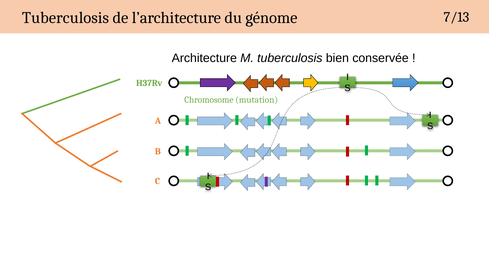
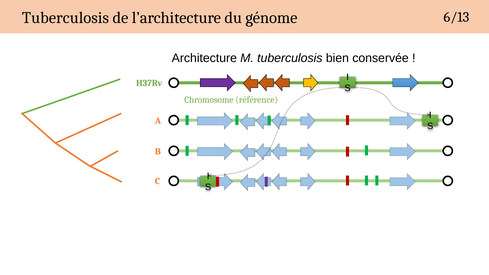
7/13: 7/13 -> 6/13 (456, 17)
mutation: mutation -> référence (257, 100)
